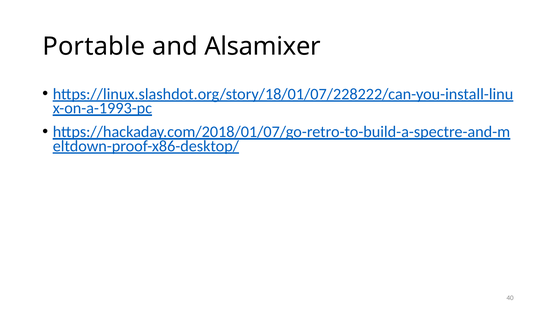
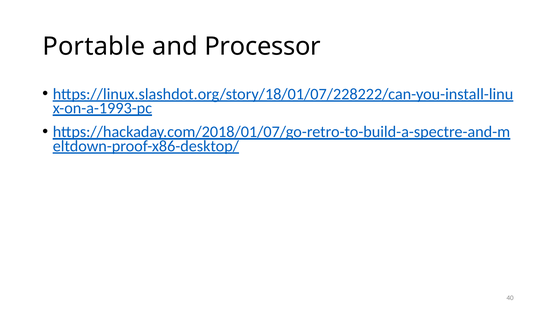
Alsamixer: Alsamixer -> Processor (263, 47)
